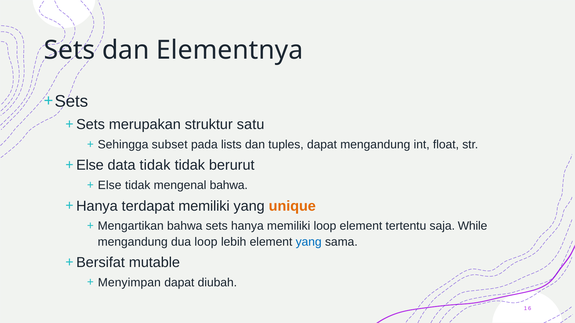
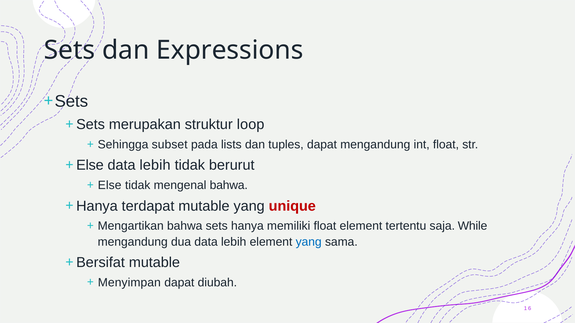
Elementnya: Elementnya -> Expressions (230, 50)
satu: satu -> loop (251, 125)
tidak: tidak -> lebih (155, 165)
terdapat memiliki: memiliki -> mutable (204, 206)
unique colour: orange -> red (292, 206)
memiliki loop: loop -> float (325, 226)
dua loop: loop -> data (206, 242)
